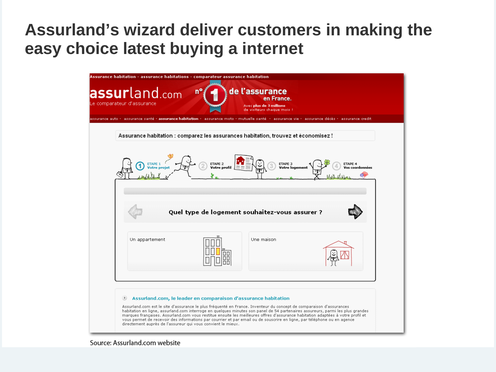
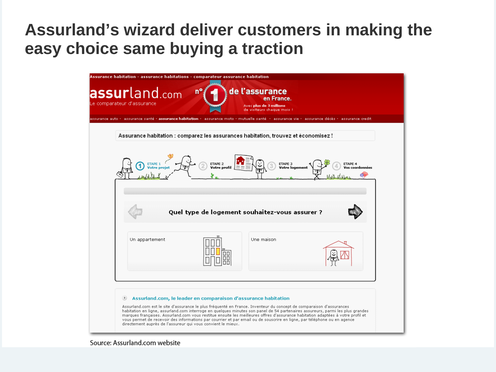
latest: latest -> same (144, 49)
internet: internet -> traction (273, 49)
